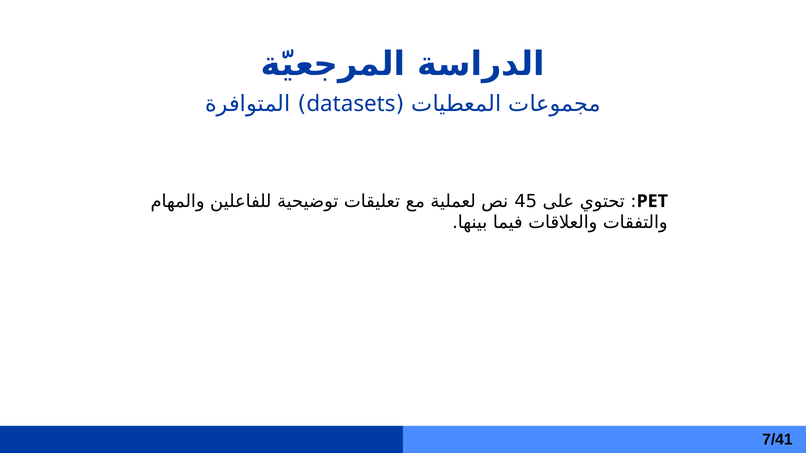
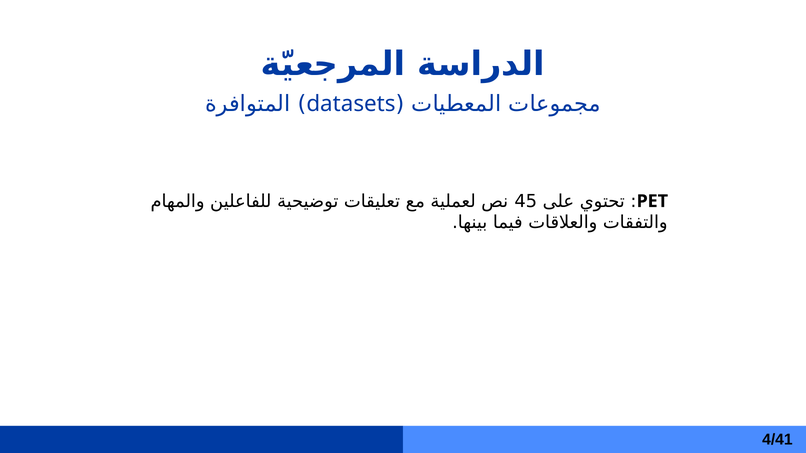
7/41: 7/41 -> 4/41 (777, 440)
